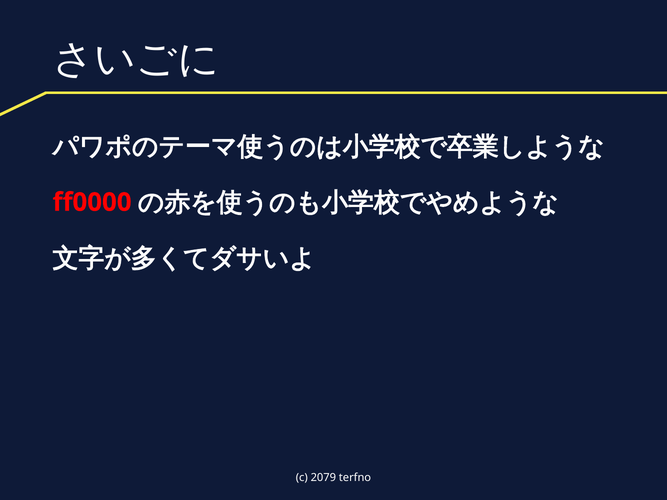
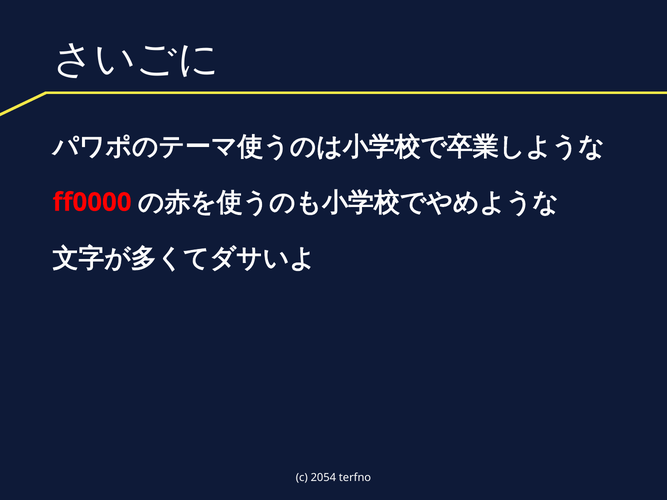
2079: 2079 -> 2054 (323, 478)
